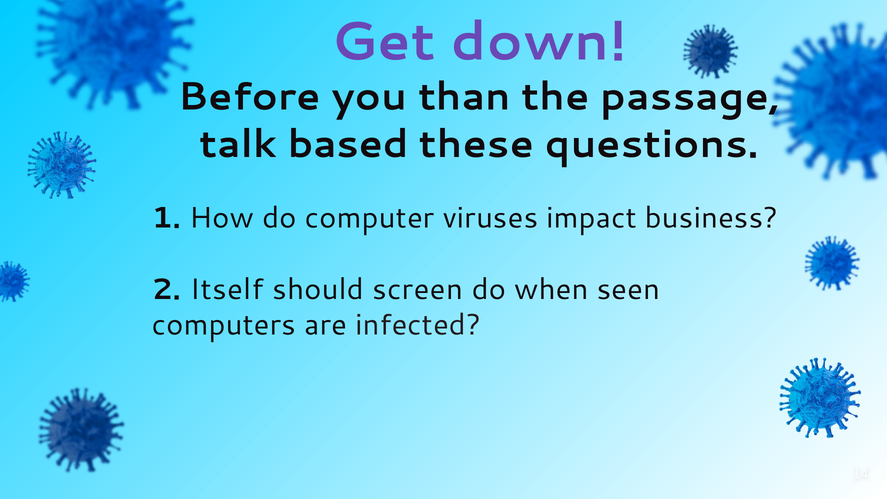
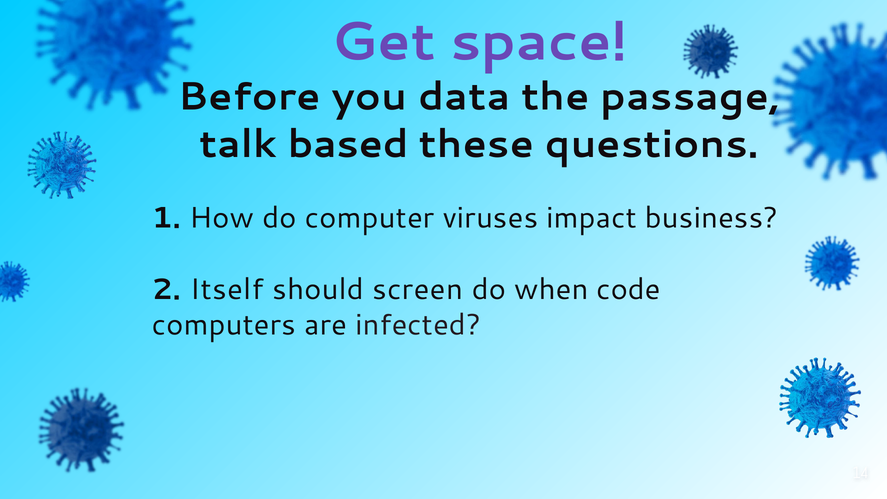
down: down -> space (539, 42)
than: than -> data (464, 97)
seen: seen -> code (629, 289)
